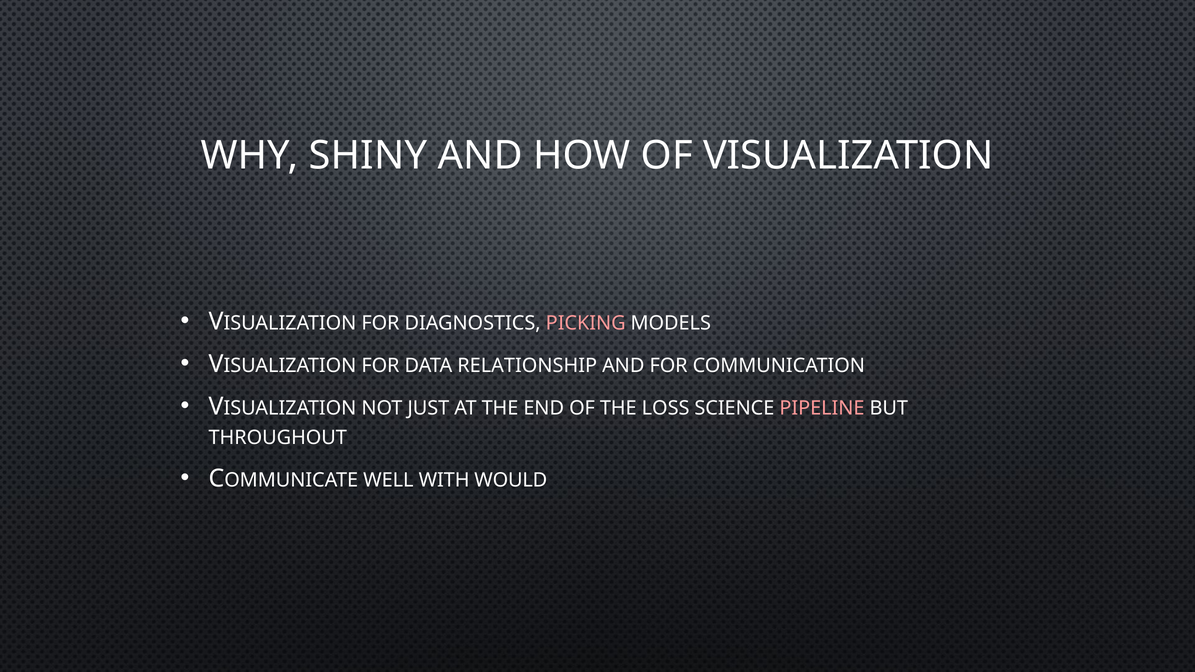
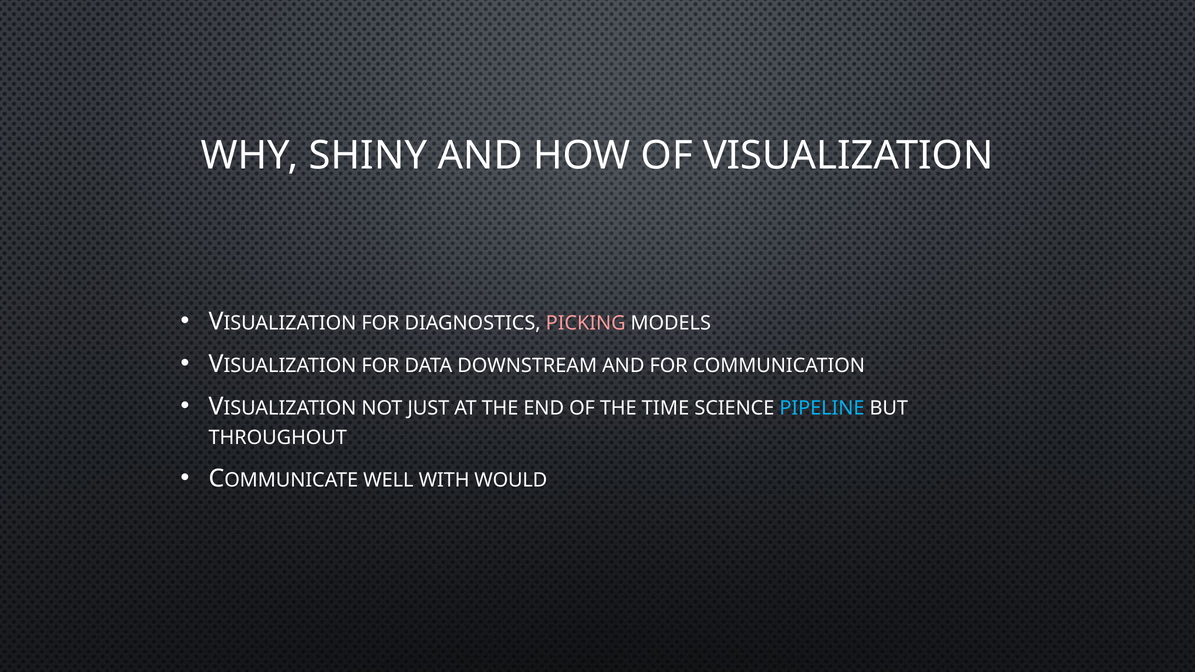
RELATIONSHIP: RELATIONSHIP -> DOWNSTREAM (527, 366)
LOSS: LOSS -> TIME (665, 408)
PIPELINE colour: pink -> light blue (822, 408)
